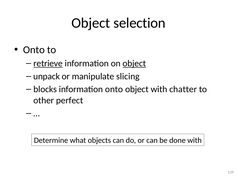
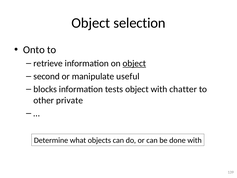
retrieve underline: present -> none (48, 63)
unpack: unpack -> second (47, 76)
slicing: slicing -> useful (128, 76)
information onto: onto -> tests (114, 89)
perfect: perfect -> private (70, 100)
